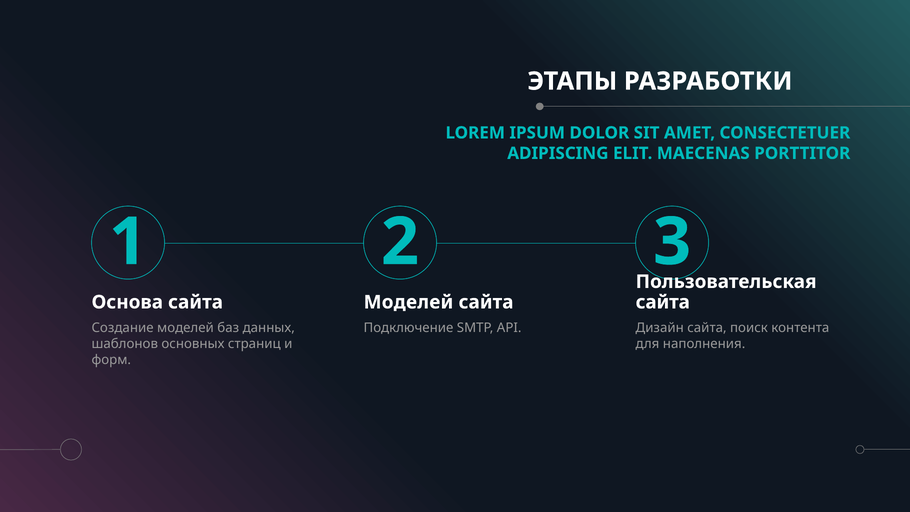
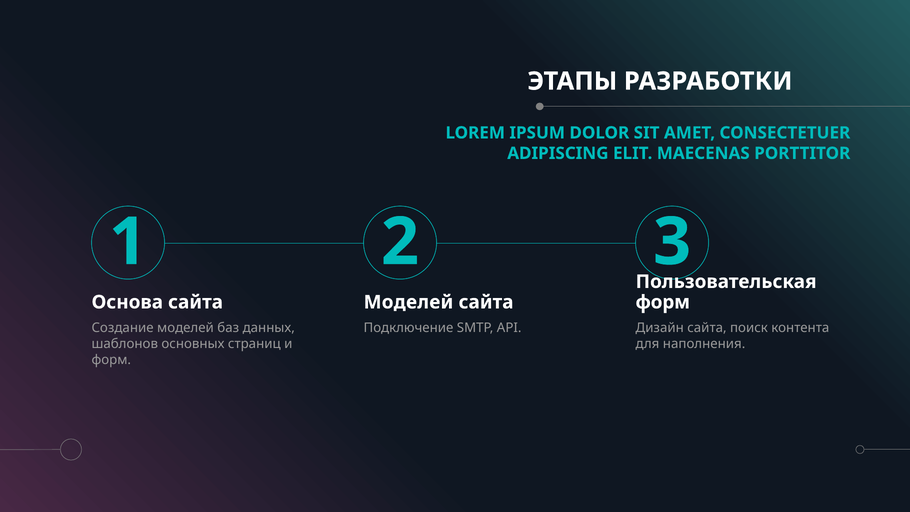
сайта: сайта -> форм (663, 302)
